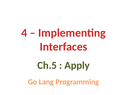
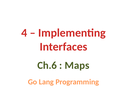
Ch.5: Ch.5 -> Ch.6 (47, 66)
Apply: Apply -> Maps (77, 66)
